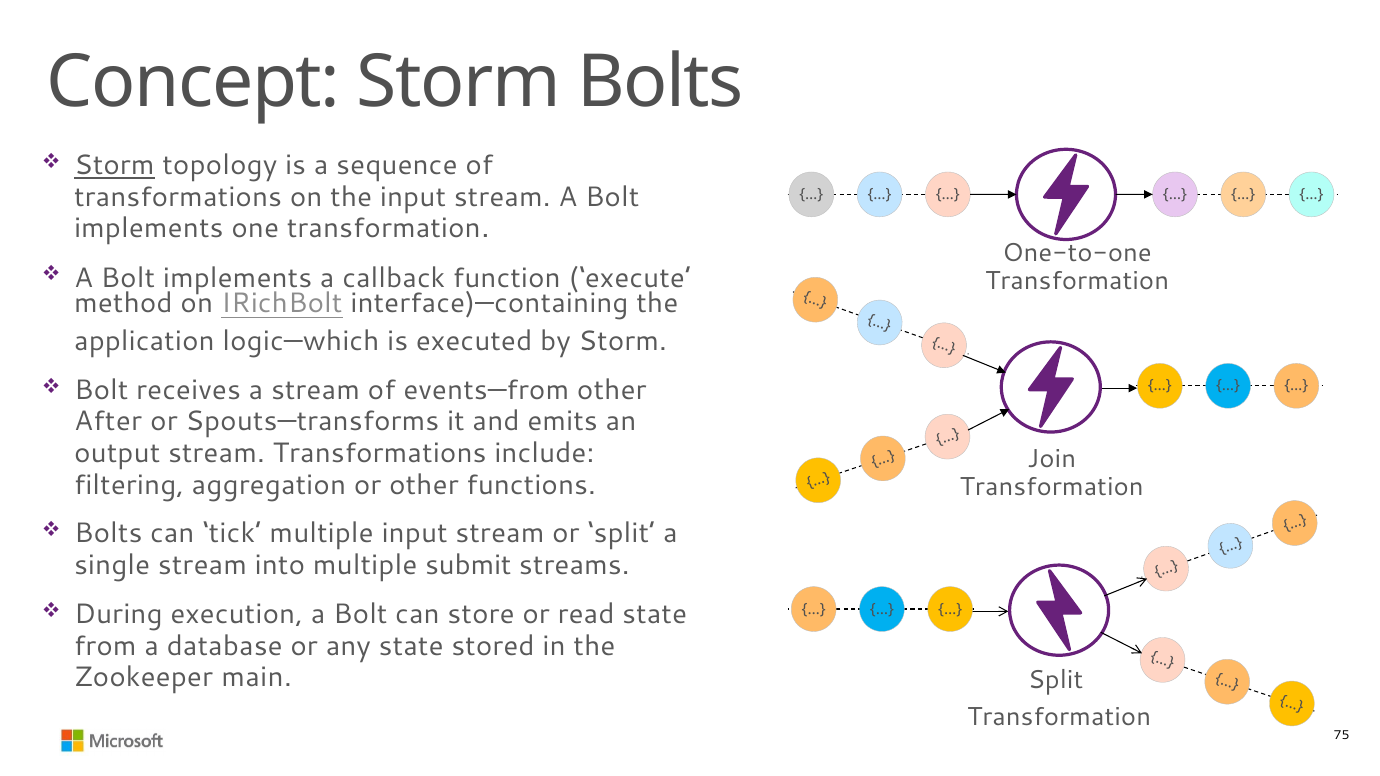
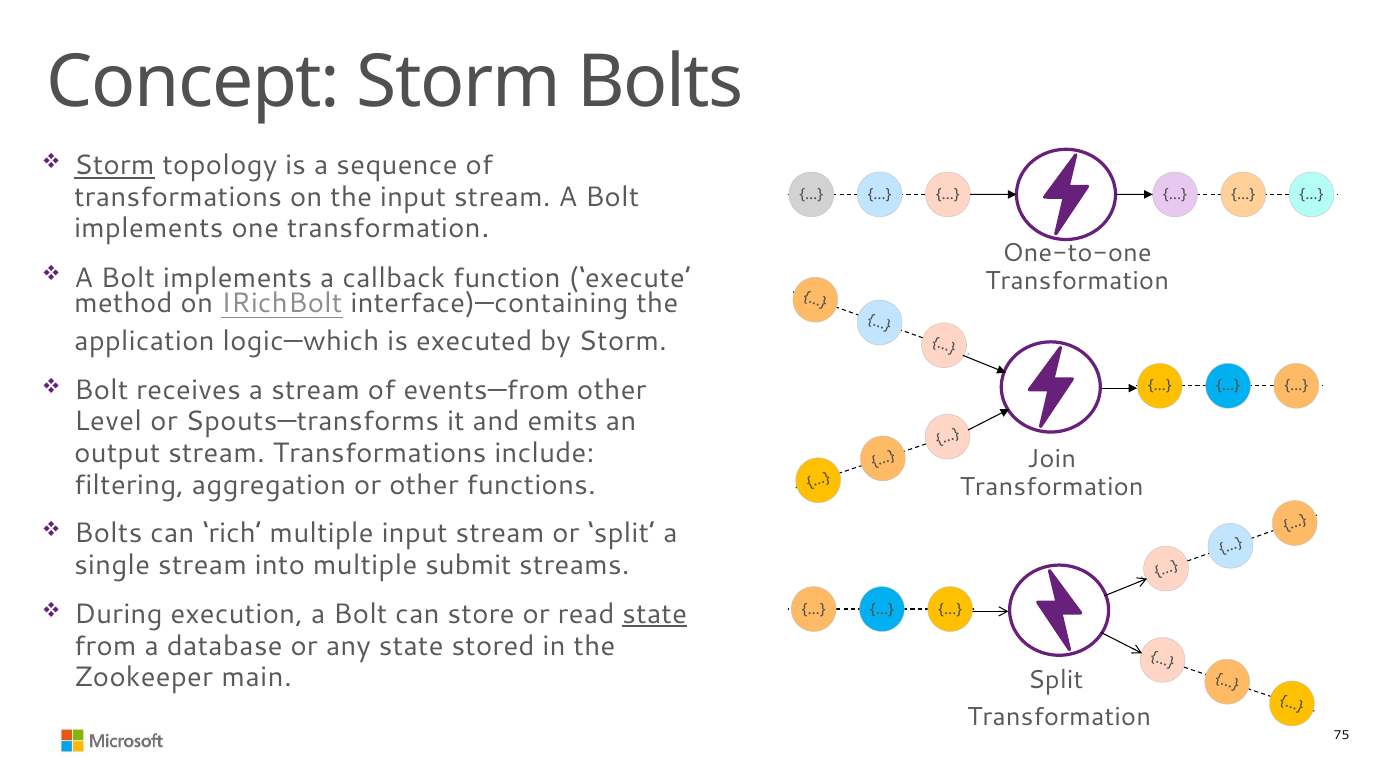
After: After -> Level (108, 422)
tick: tick -> rich (232, 534)
state underline: none -> present (655, 614)
